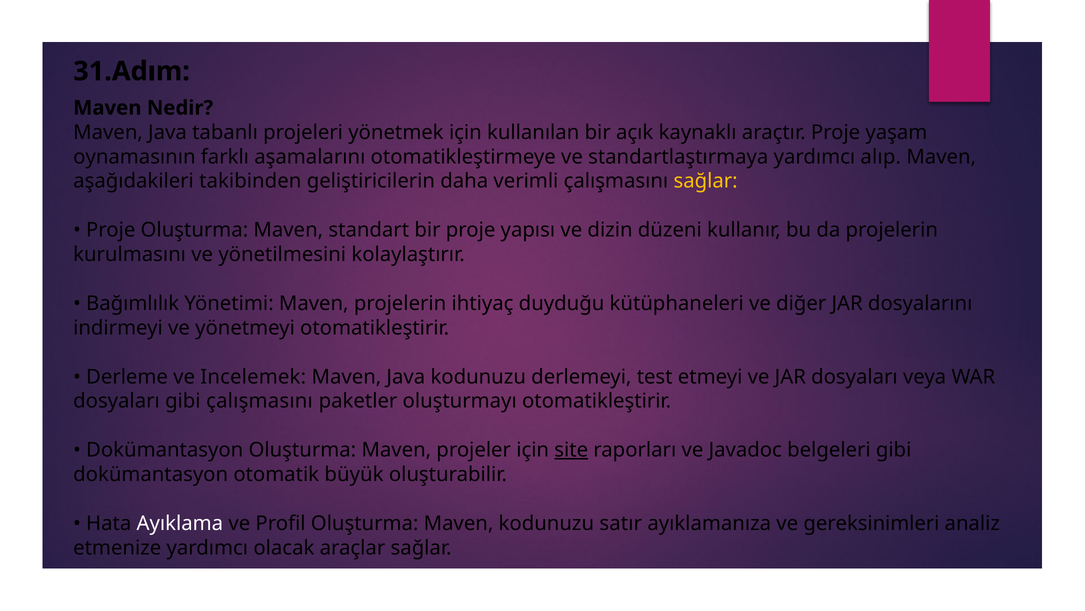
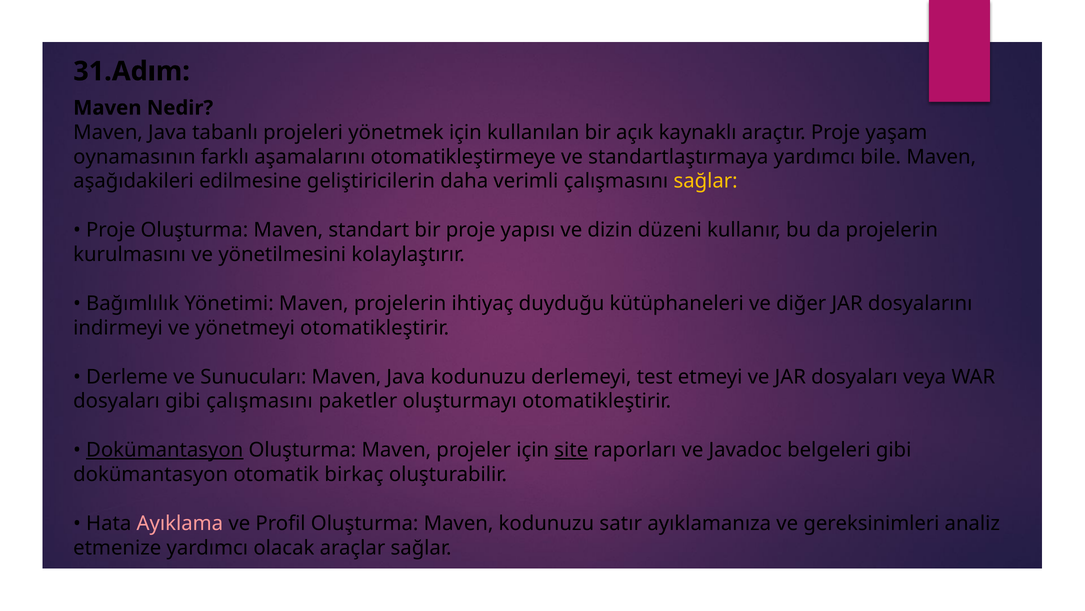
alıp: alıp -> bile (881, 157)
takibinden: takibinden -> edilmesine (250, 181)
Incelemek: Incelemek -> Sunucuları (253, 376)
Dokümantasyon underline: none -> present (165, 450)
büyük: büyük -> birkaç (354, 474)
Ayıklama colour: white -> pink (180, 523)
